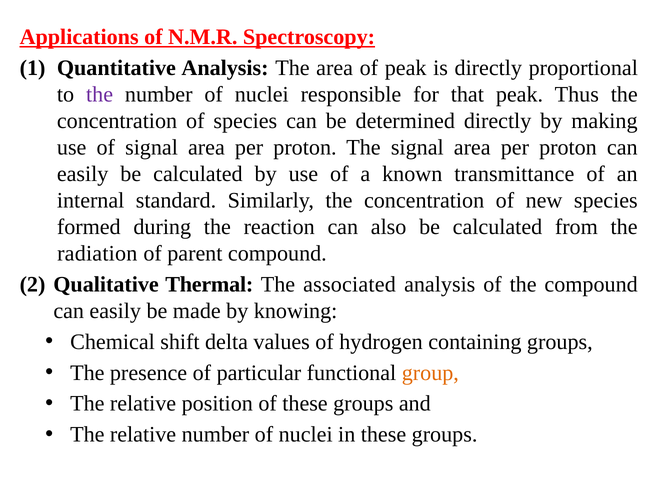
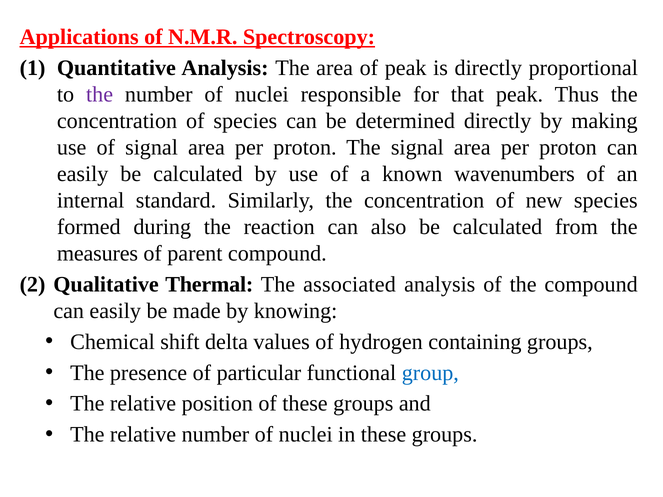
transmittance: transmittance -> wavenumbers (515, 174)
radiation: radiation -> measures (97, 254)
group colour: orange -> blue (430, 373)
